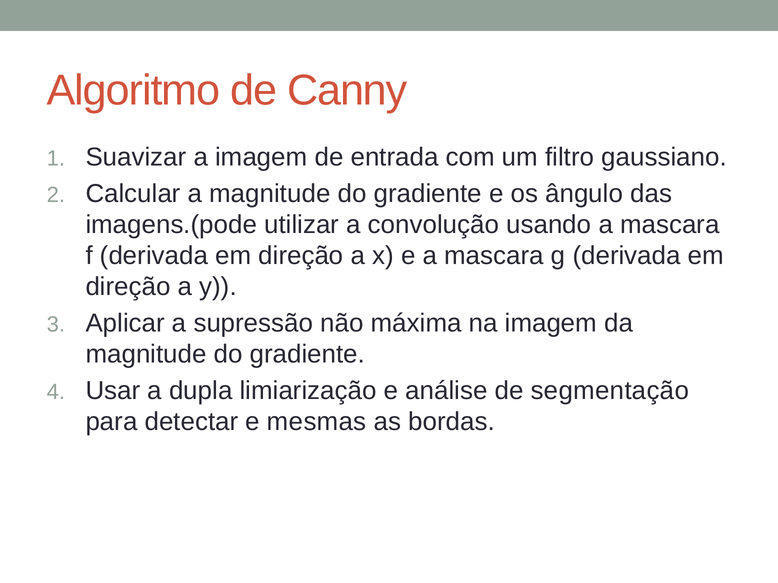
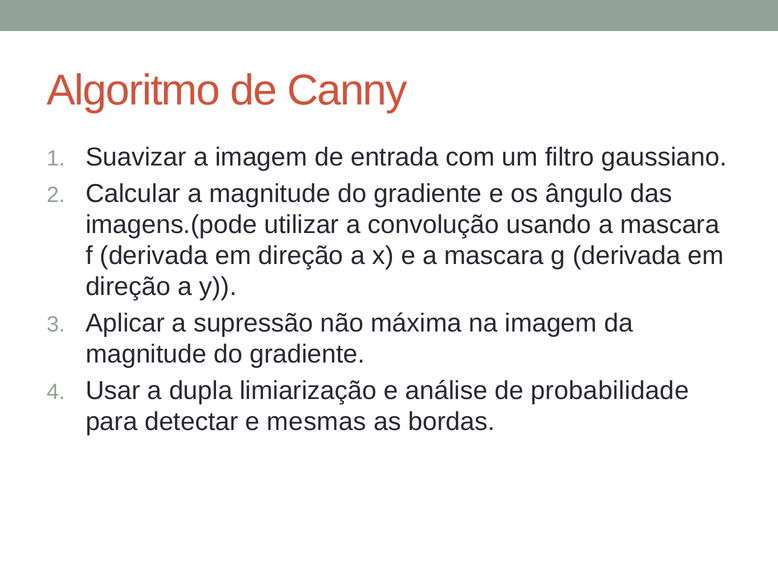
segmentação: segmentação -> probabilidade (610, 391)
